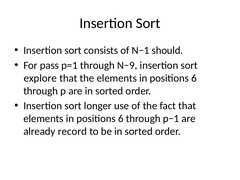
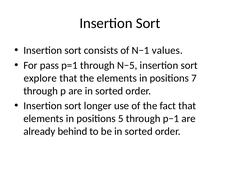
should: should -> values (167, 50)
N−9: N−9 -> N−5 (127, 65)
6: 6 -> 7 (194, 78)
6: 6 -> 5 (121, 119)
record: record -> behind (72, 131)
